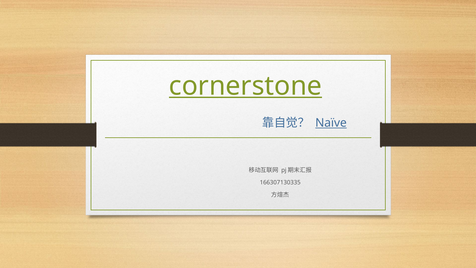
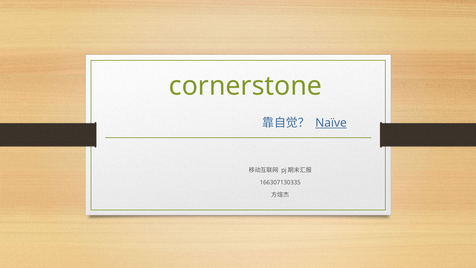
cornerstone underline: present -> none (245, 86)
